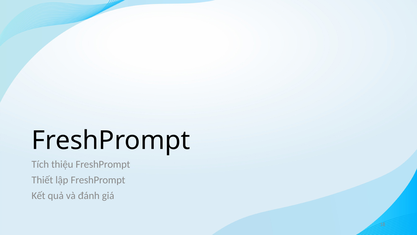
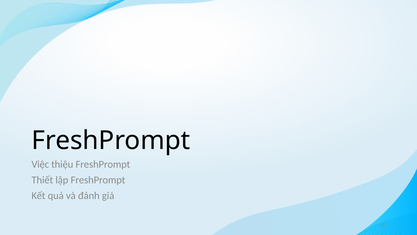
Tích: Tích -> Việc (40, 164)
